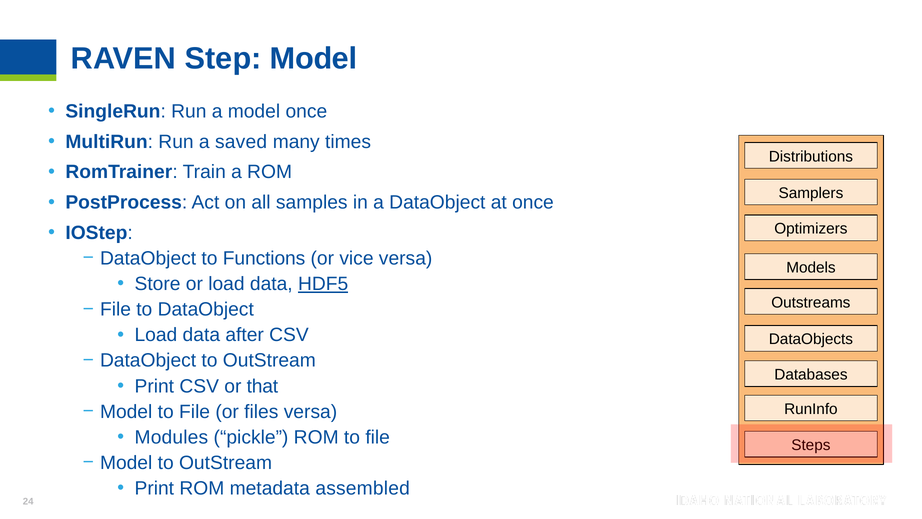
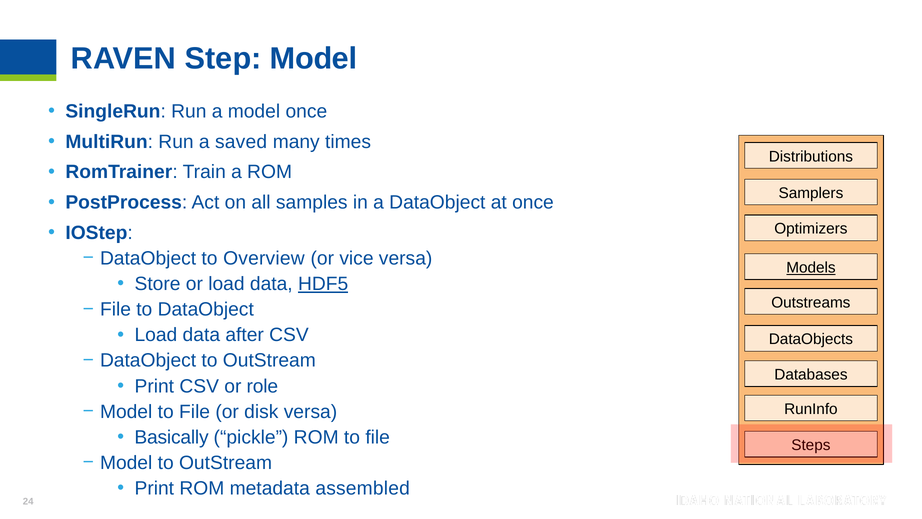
Functions: Functions -> Overview (264, 258)
Models underline: none -> present (811, 268)
that: that -> role (262, 386)
files: files -> disk (261, 411)
Modules: Modules -> Basically (172, 437)
